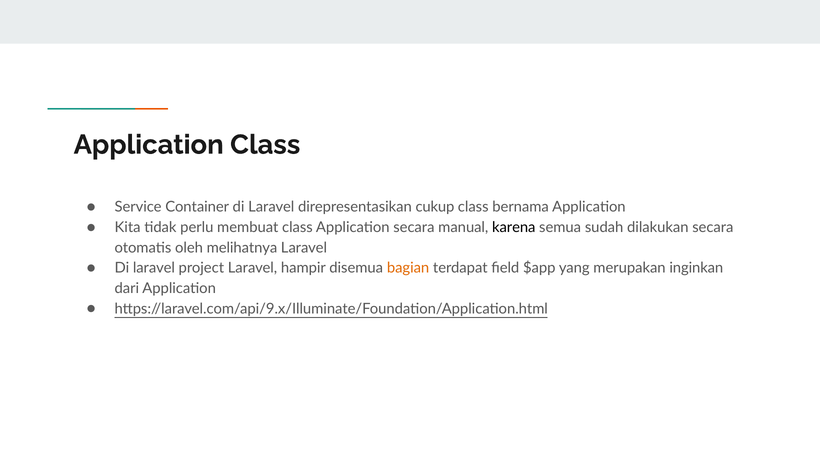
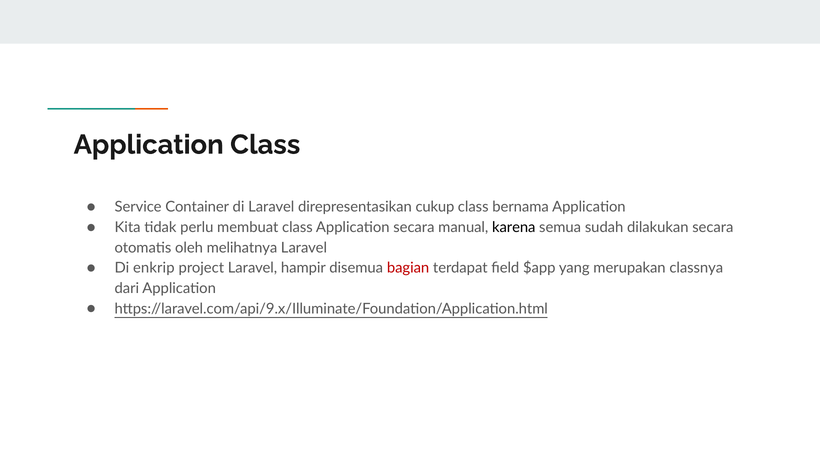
laravel: laravel -> enkrip (154, 268)
bagian colour: orange -> red (408, 268)
inginkan: inginkan -> classnya (696, 268)
